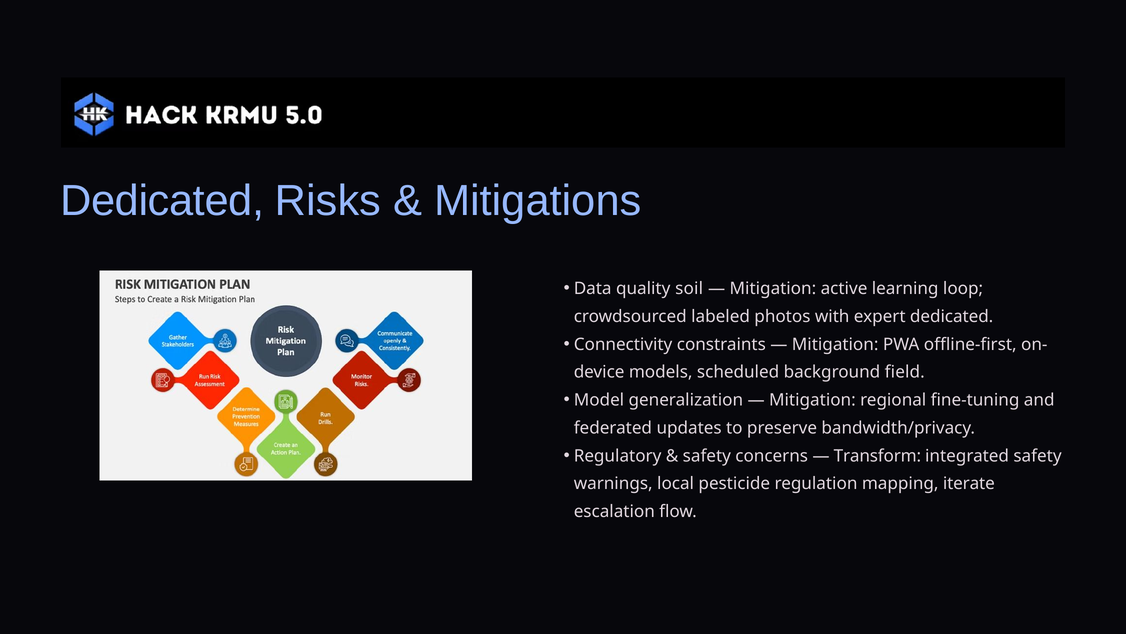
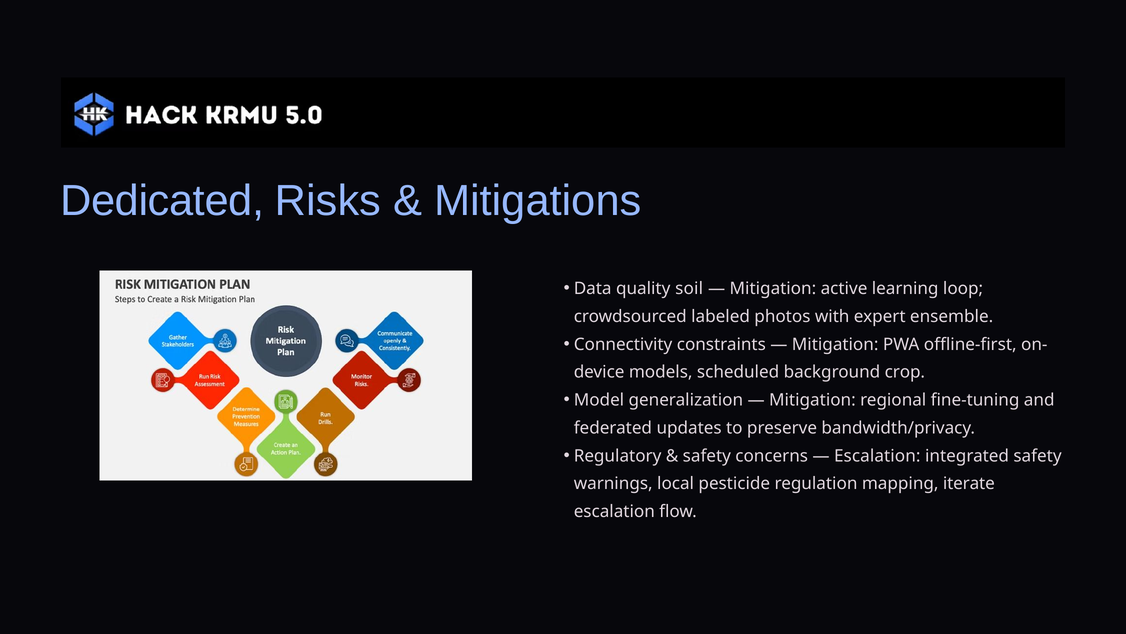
expert dedicated: dedicated -> ensemble (952, 316)
field: field -> crop (905, 372)
Transform: Transform -> Escalation (877, 455)
